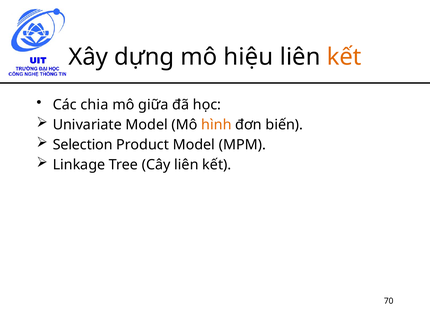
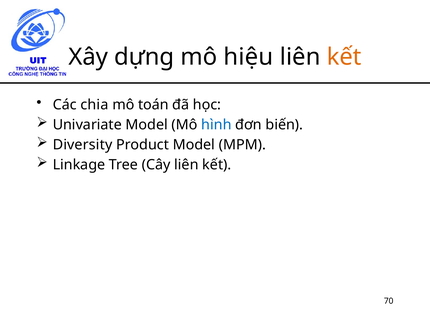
giữa: giữa -> toán (153, 105)
hình colour: orange -> blue (216, 125)
Selection: Selection -> Diversity (83, 145)
